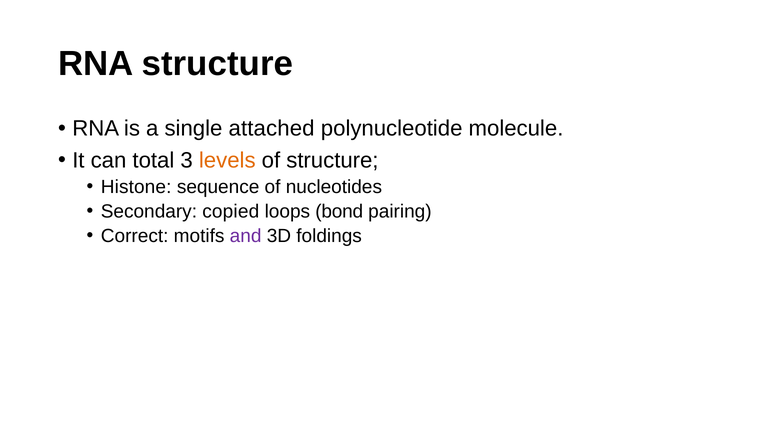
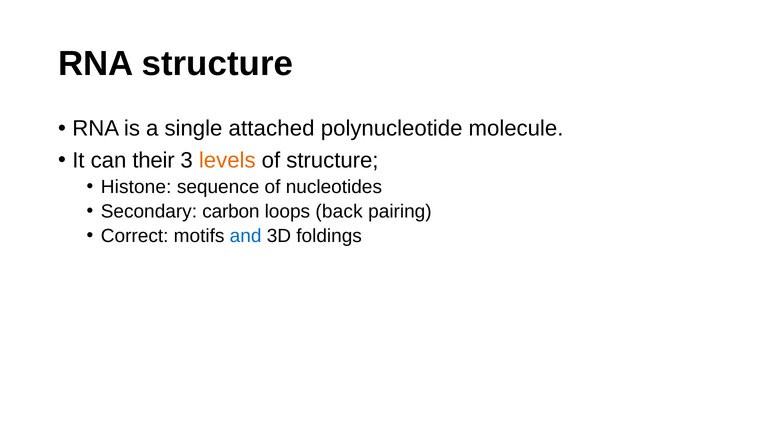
total: total -> their (154, 161)
copied: copied -> carbon (231, 211)
bond: bond -> back (339, 211)
and colour: purple -> blue (246, 236)
